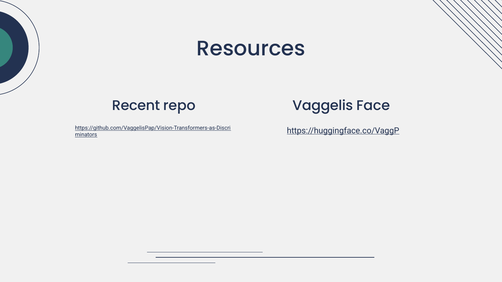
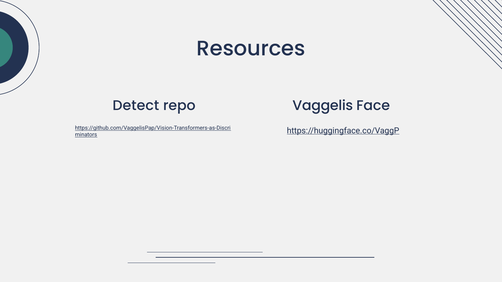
Recent: Recent -> Detect (136, 106)
